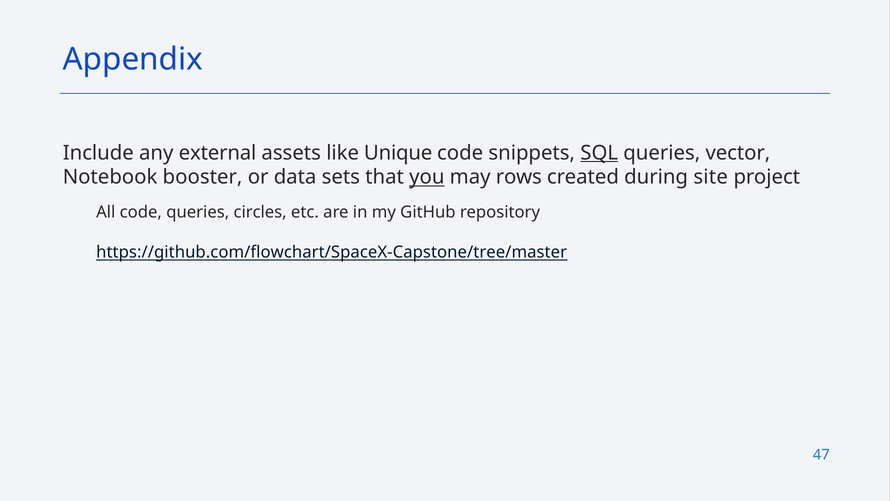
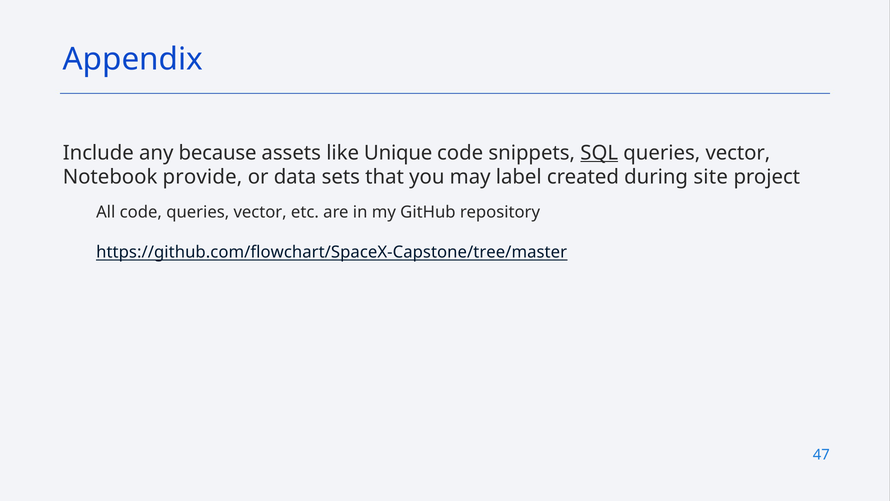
external: external -> because (218, 153)
booster: booster -> provide (202, 177)
you underline: present -> none (427, 177)
rows: rows -> label (519, 177)
code queries circles: circles -> vector (260, 212)
